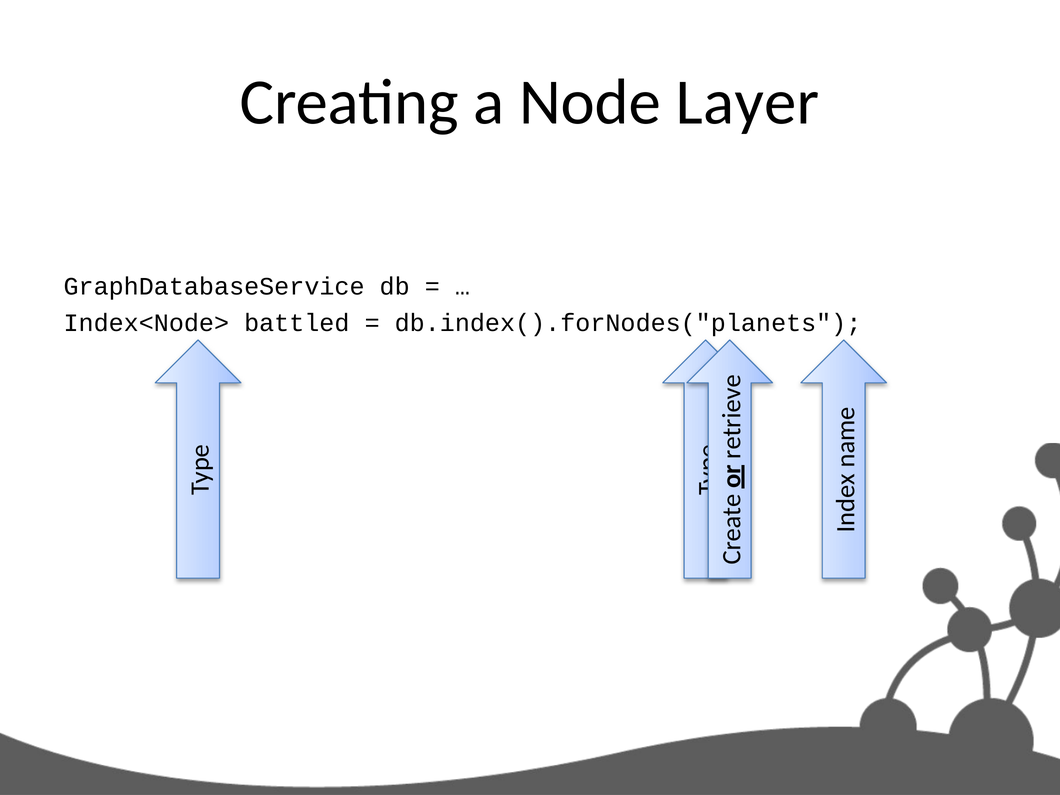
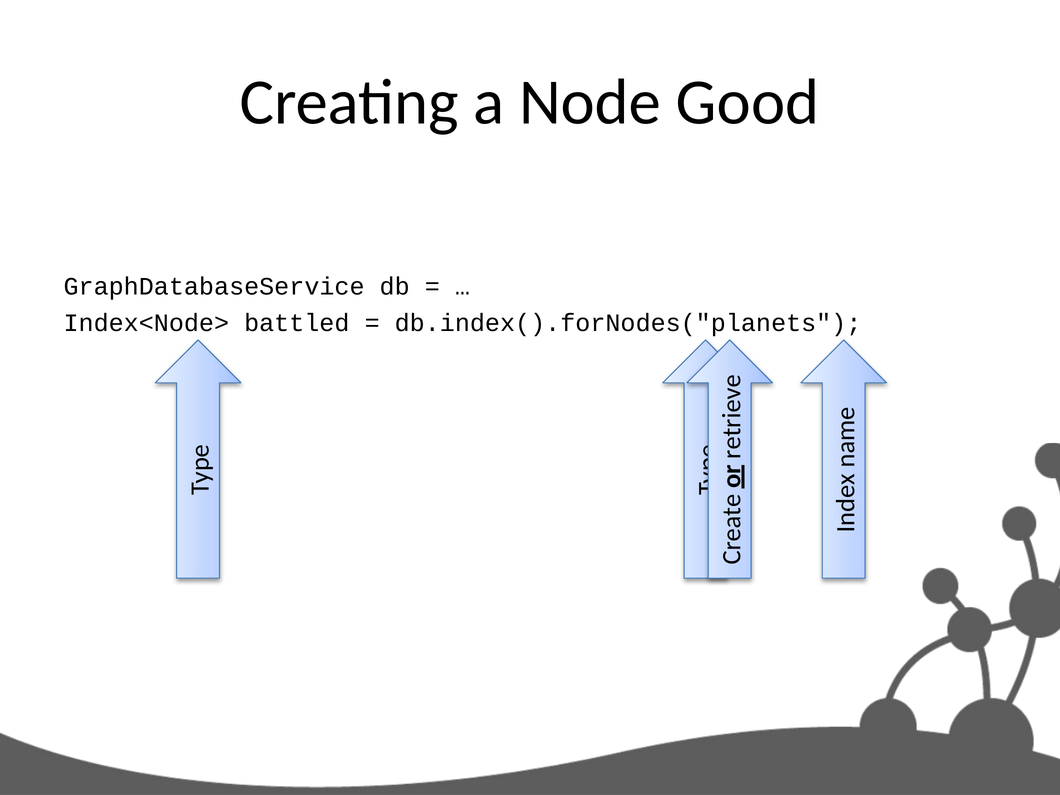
Layer: Layer -> Good (748, 103)
